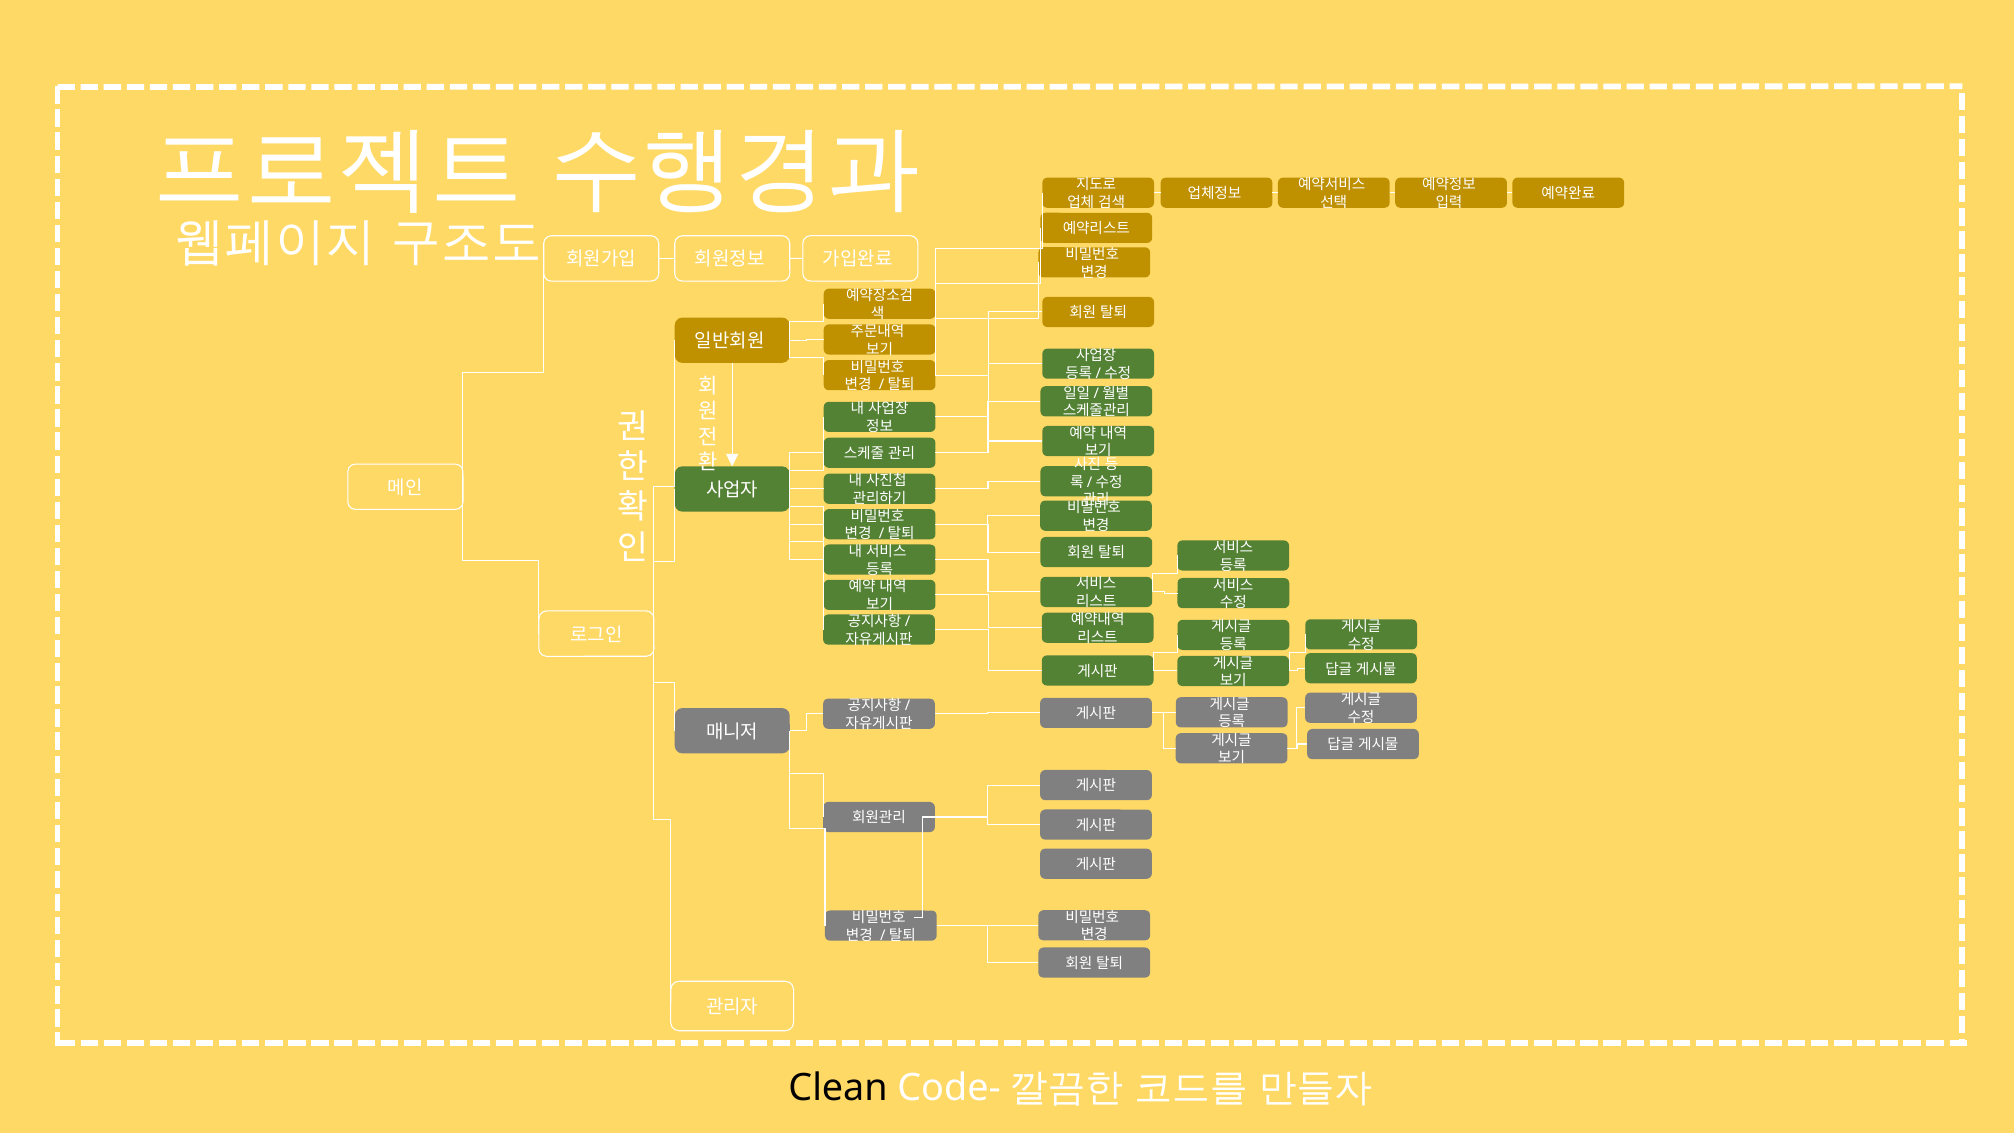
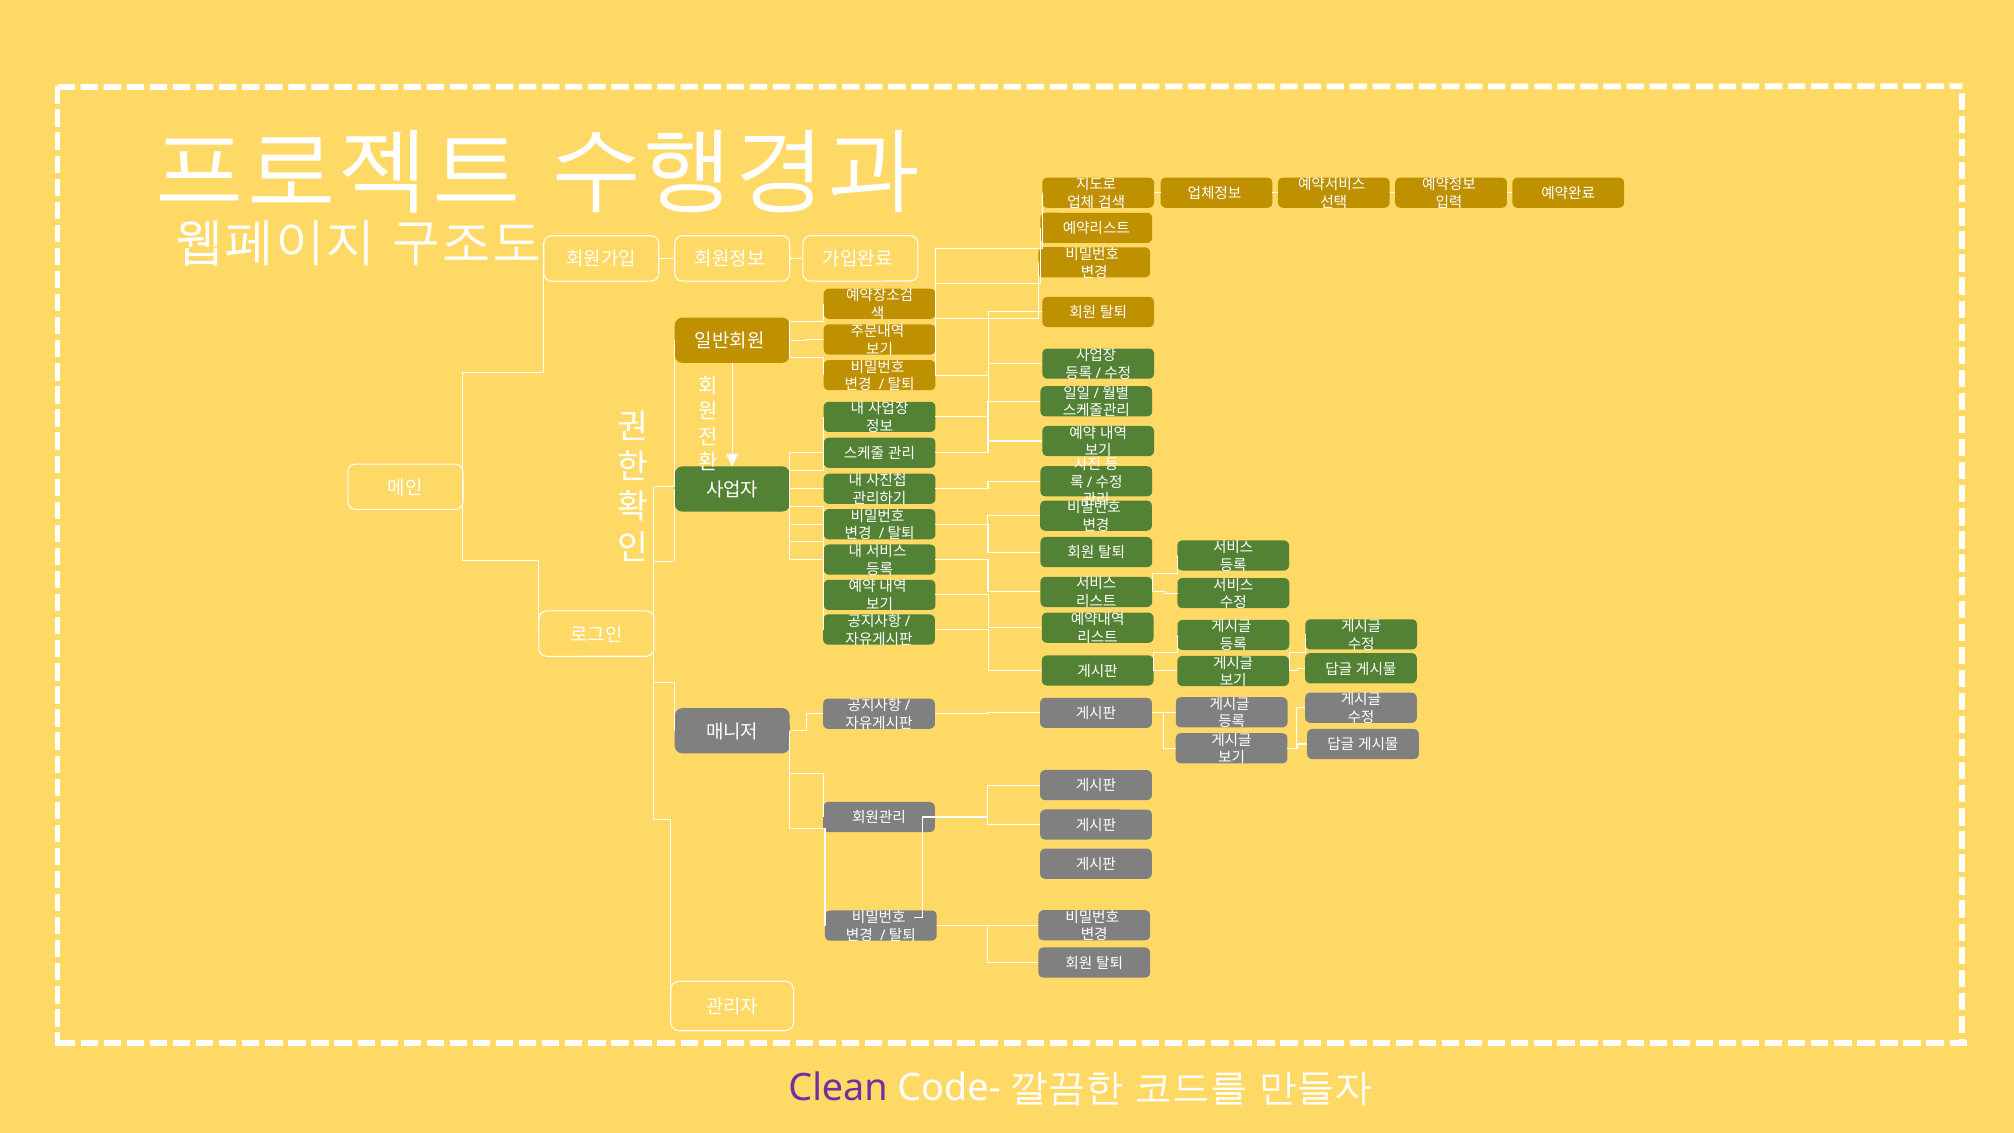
Clean colour: black -> purple (838, 1088)
